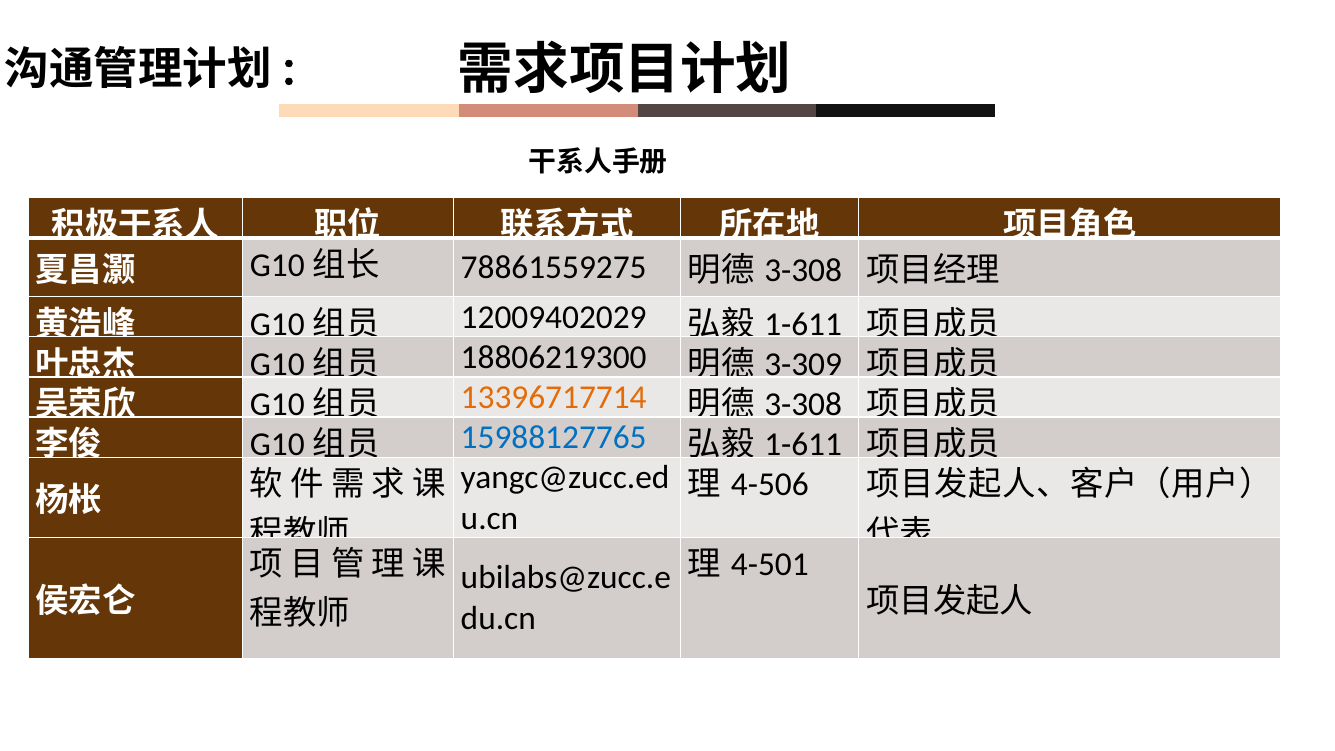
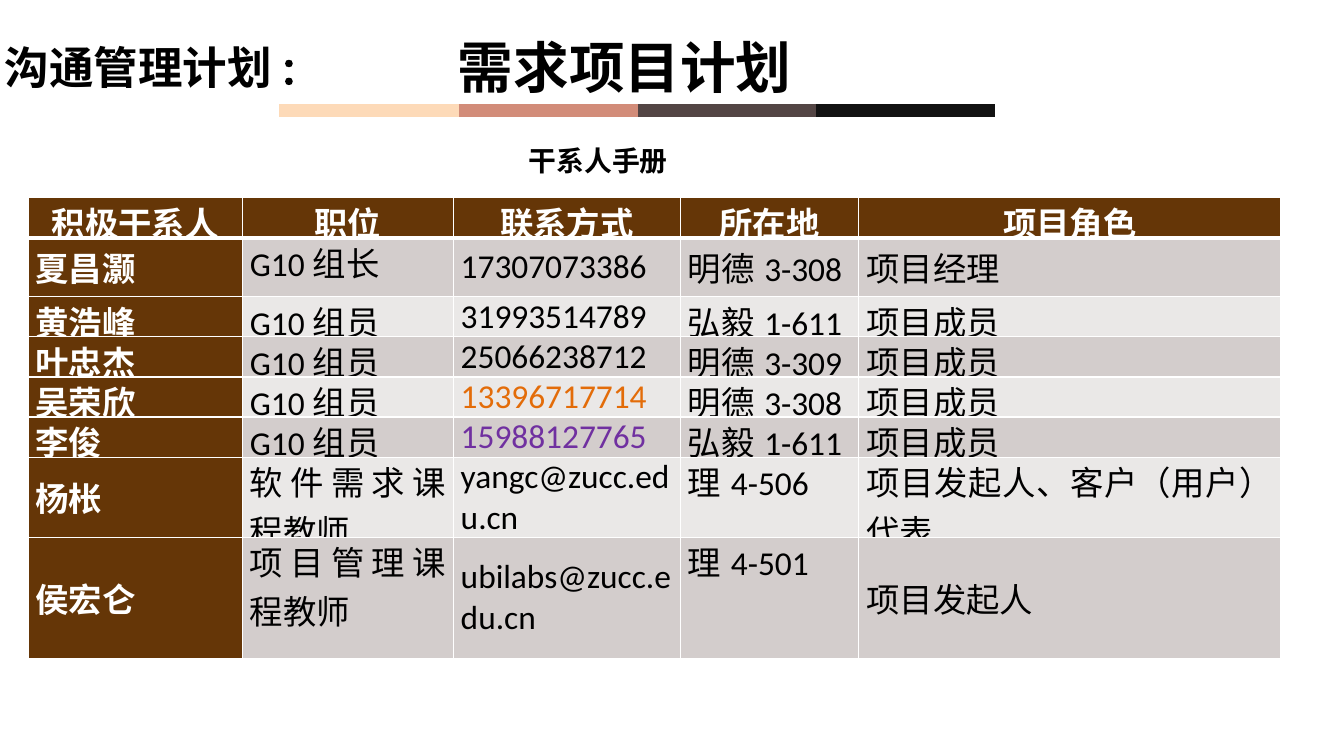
78861559275: 78861559275 -> 17307073386 (554, 268)
12009402029: 12009402029 -> 31993514789 (554, 317)
18806219300: 18806219300 -> 25066238712 (554, 357)
15988127765 colour: blue -> purple (554, 438)
